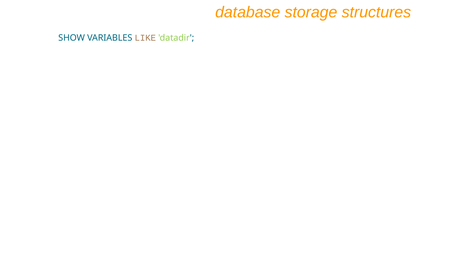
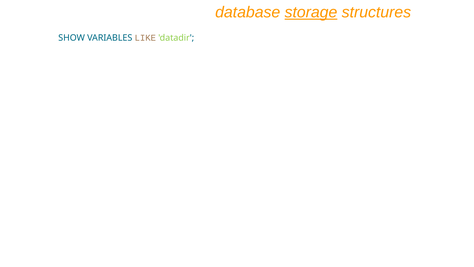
storage underline: none -> present (311, 12)
